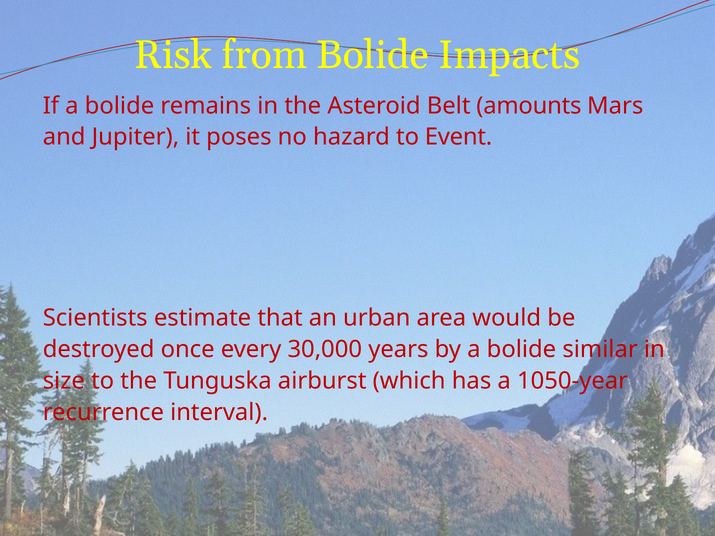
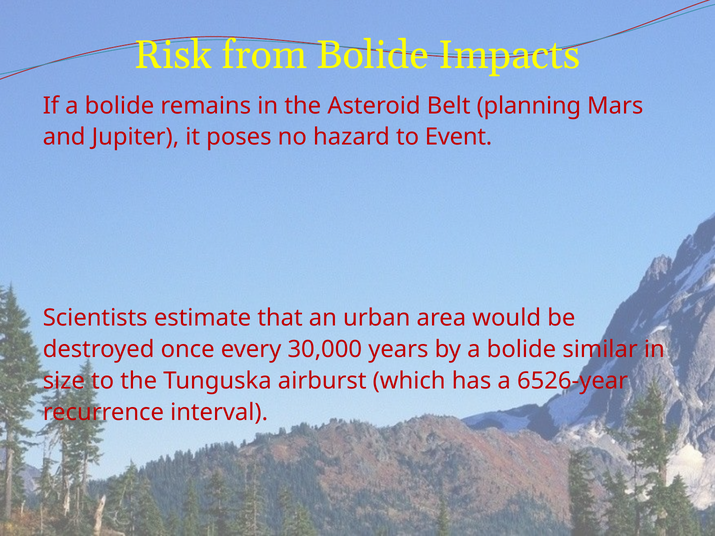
amounts: amounts -> planning (529, 106)
1050-year: 1050-year -> 6526-year (573, 381)
